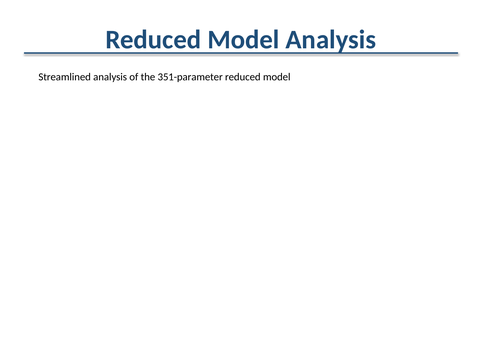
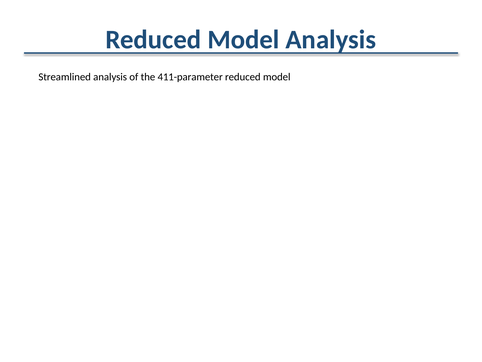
351-parameter: 351-parameter -> 411-parameter (190, 77)
